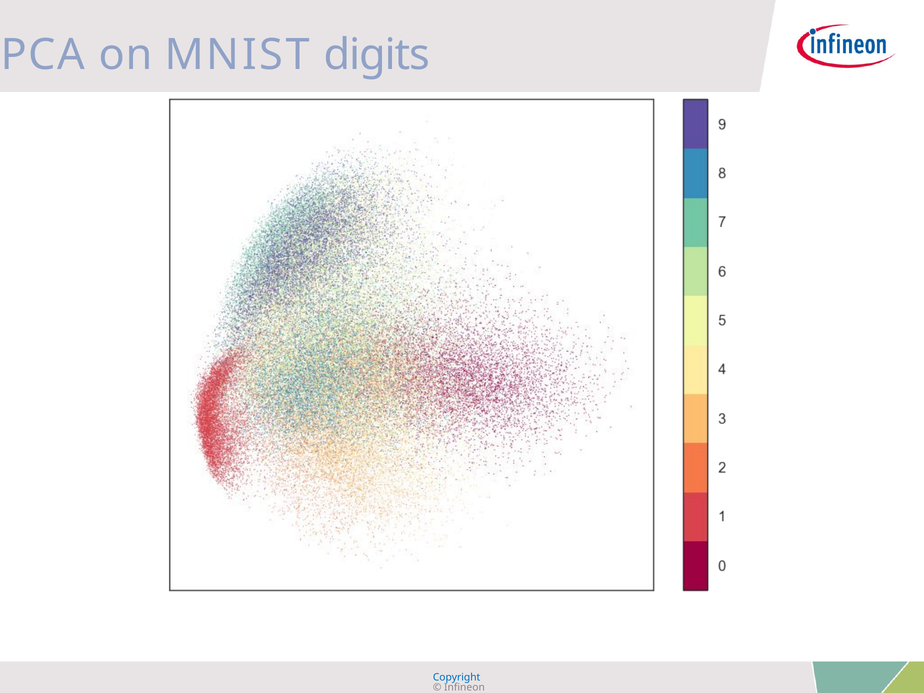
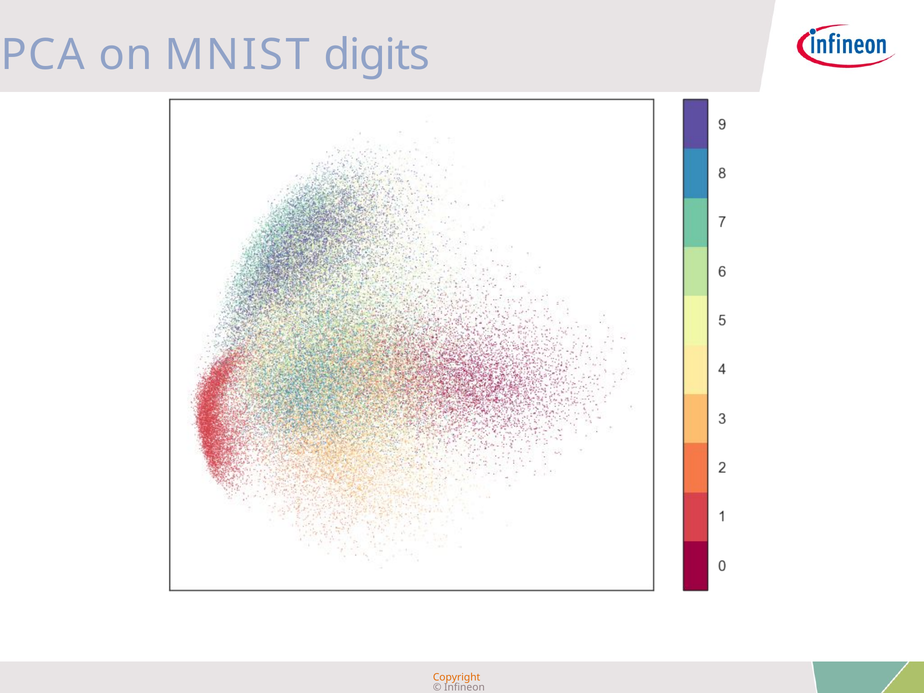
Copyright colour: blue -> orange (457, 677)
